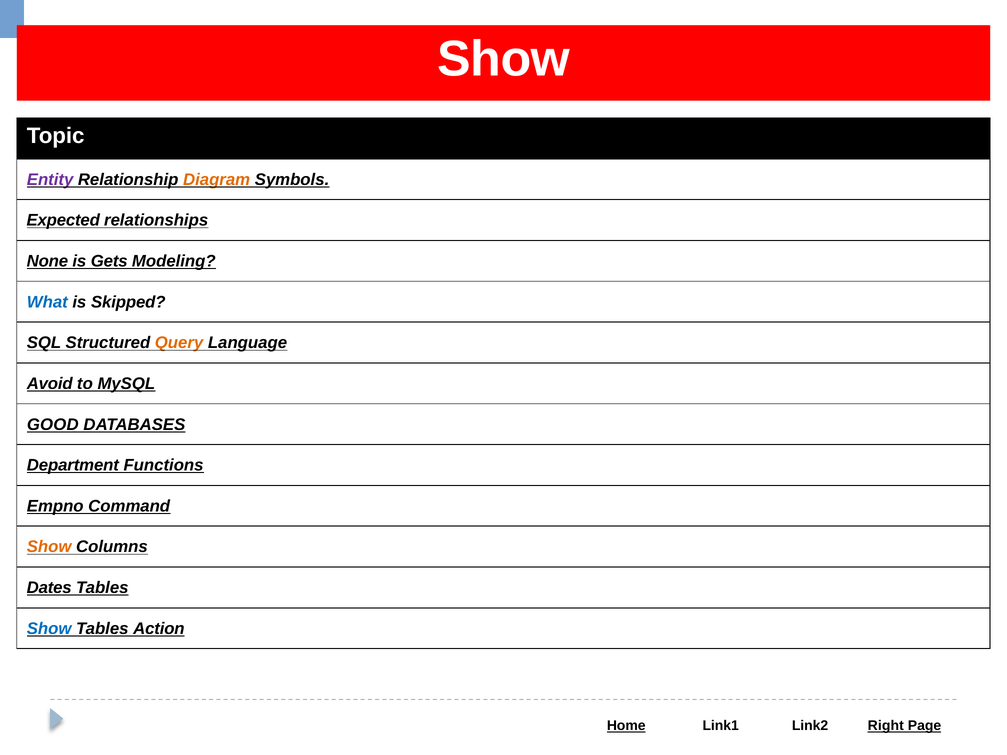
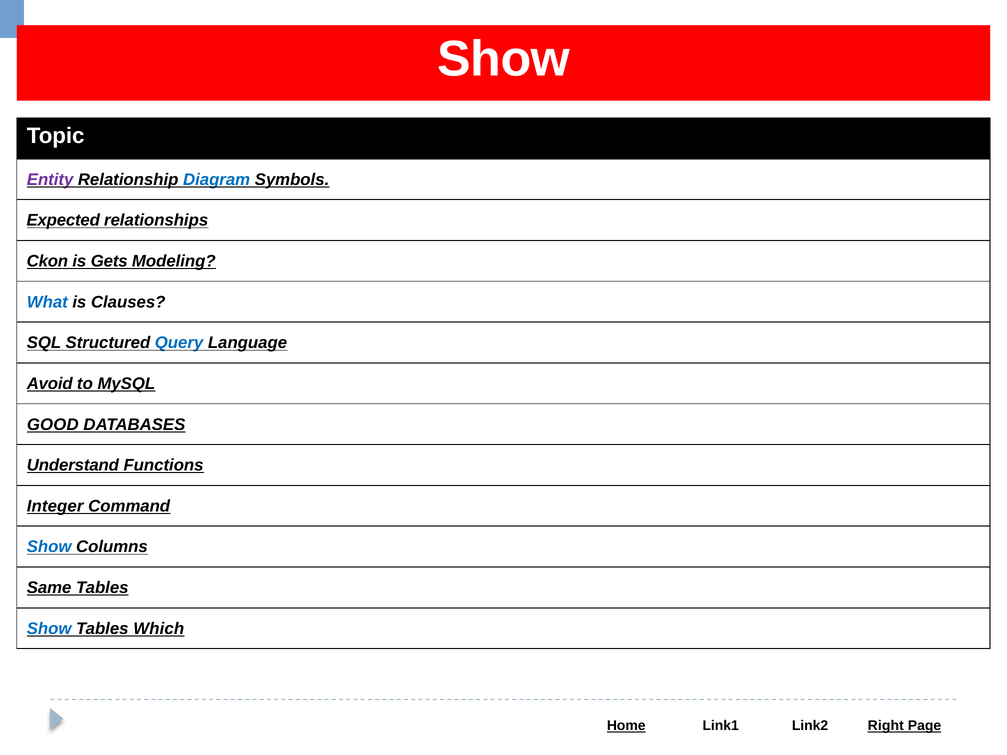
Diagram colour: orange -> blue (217, 180)
None: None -> Ckon (47, 261)
Skipped: Skipped -> Clauses (128, 302)
Query colour: orange -> blue (179, 343)
Department: Department -> Understand (73, 465)
Empno: Empno -> Integer (55, 506)
Show colour: orange -> blue (49, 547)
Dates: Dates -> Same (49, 588)
Action: Action -> Which (159, 629)
